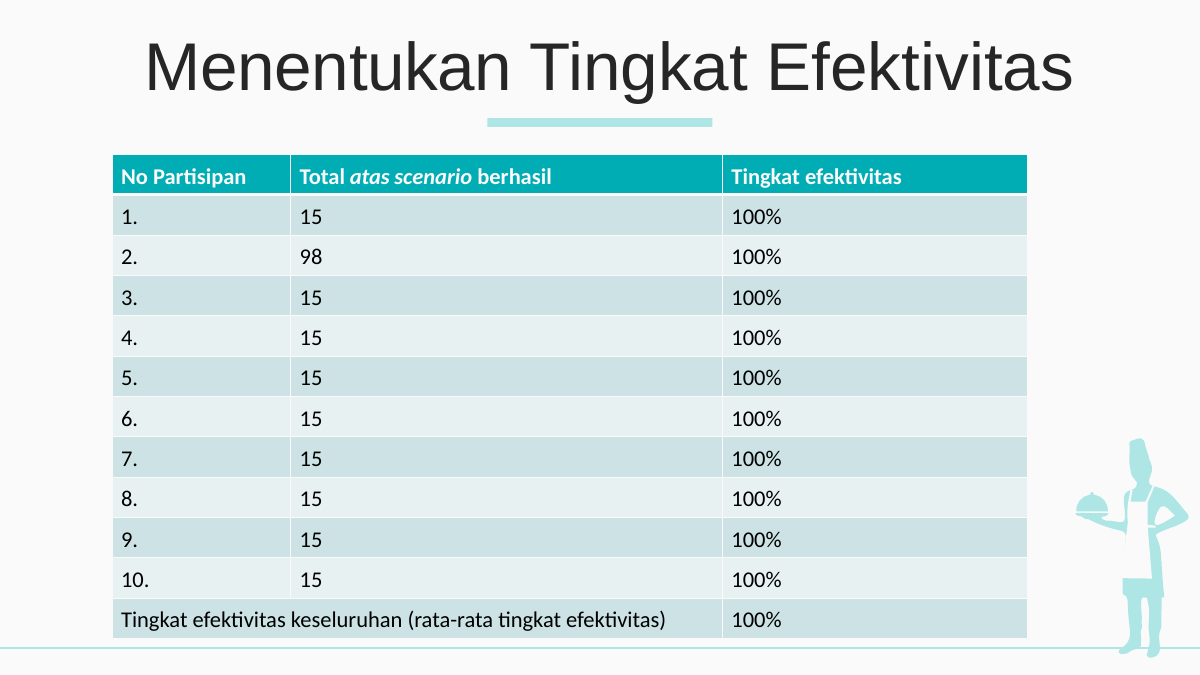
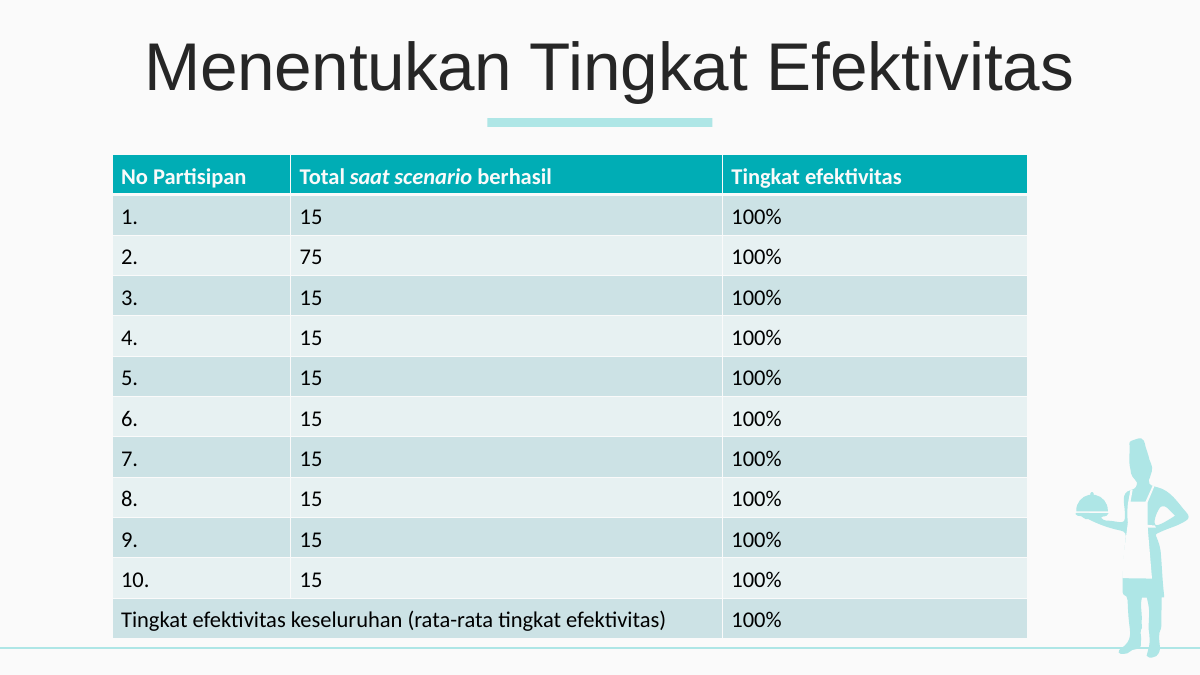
atas: atas -> saat (370, 177)
98: 98 -> 75 (311, 257)
